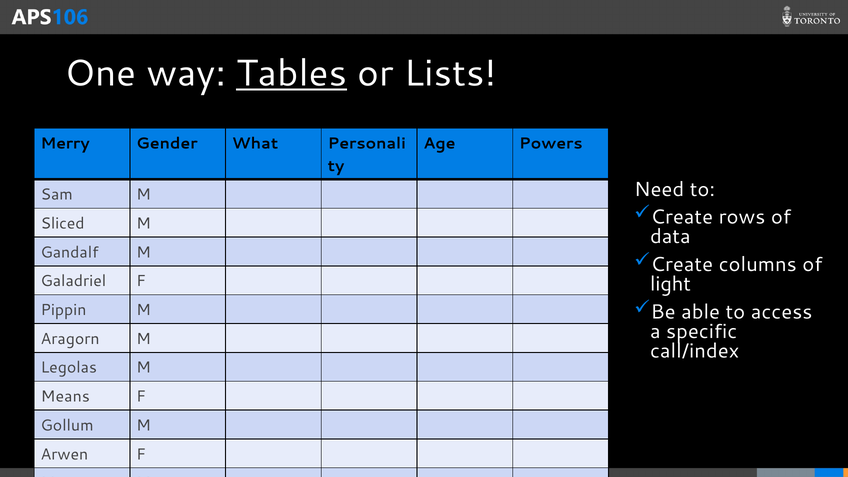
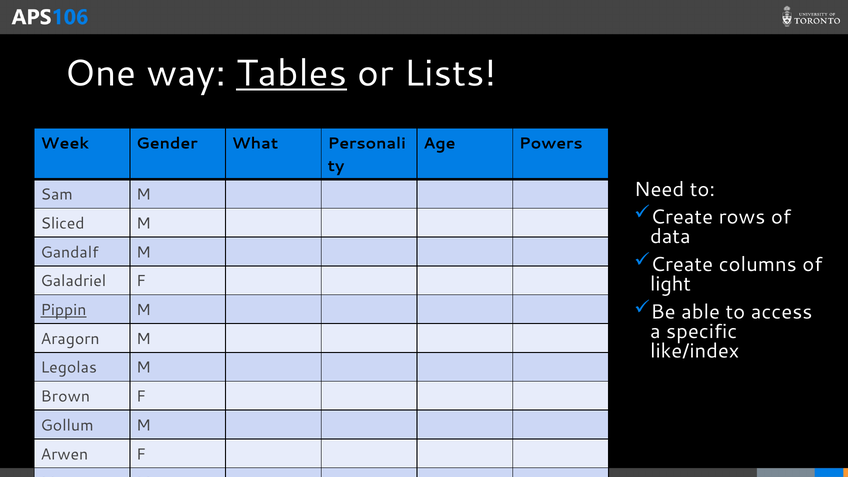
Merry: Merry -> Week (65, 143)
Pippin underline: none -> present (63, 310)
call/index: call/index -> like/index (695, 351)
Means: Means -> Brown (65, 397)
